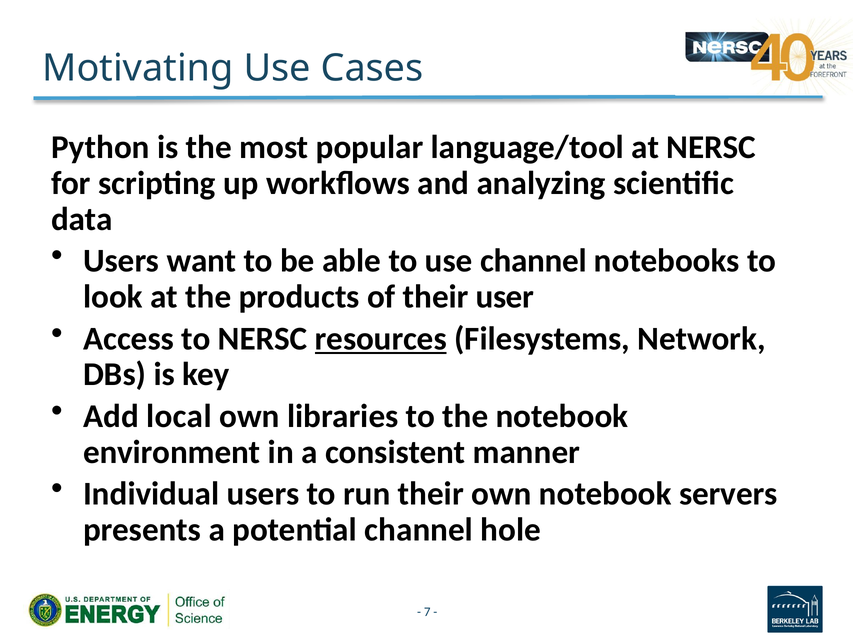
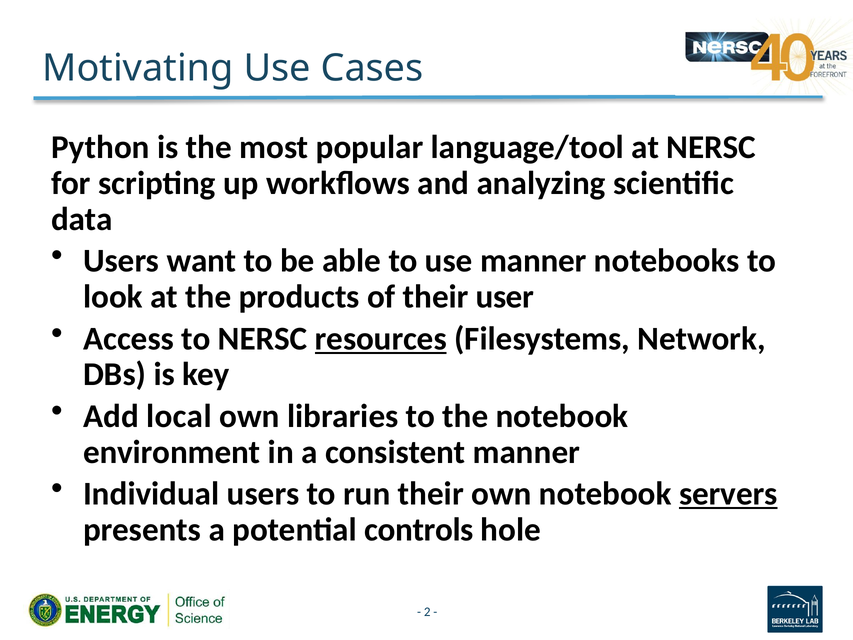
use channel: channel -> manner (533, 261)
servers underline: none -> present (728, 494)
potential channel: channel -> controls (419, 530)
7: 7 -> 2 (427, 612)
